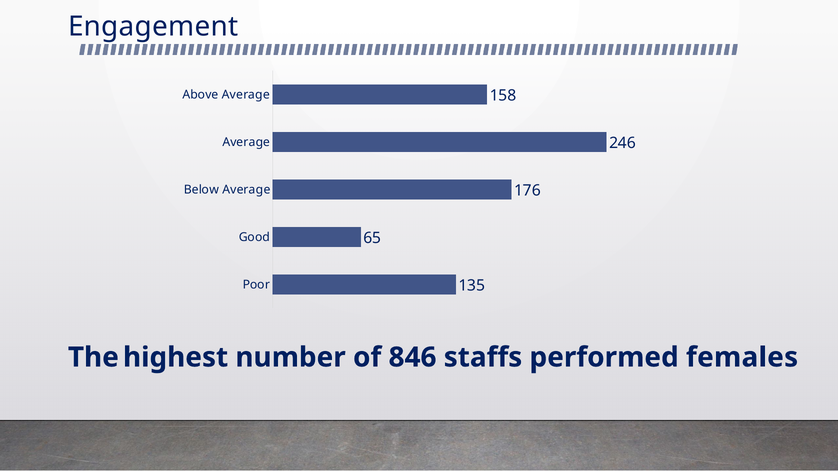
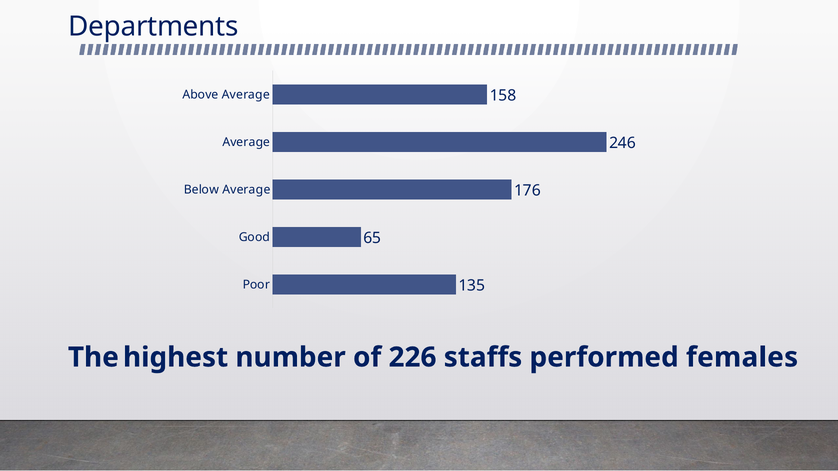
Engagement: Engagement -> Departments (153, 27)
846: 846 -> 226 (413, 358)
